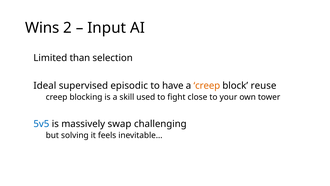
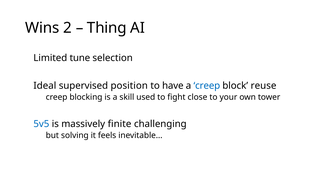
Input: Input -> Thing (107, 28)
than: than -> tune (80, 58)
episodic: episodic -> position (129, 86)
creep colour: orange -> blue (207, 86)
swap: swap -> finite (120, 124)
